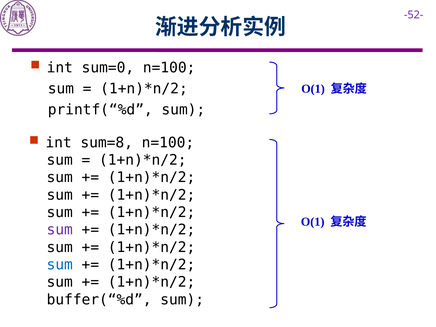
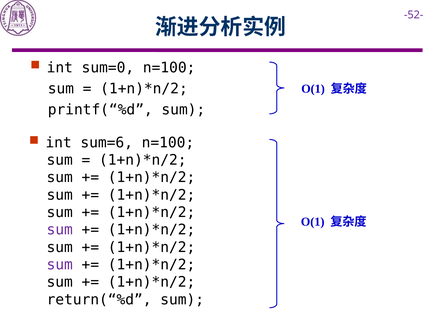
sum=8: sum=8 -> sum=6 (107, 143)
sum colour: blue -> purple (60, 265)
buffer(“%d: buffer(“%d -> return(“%d (99, 300)
